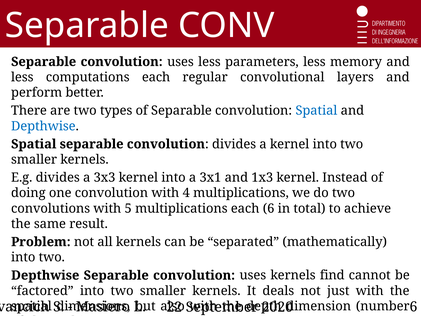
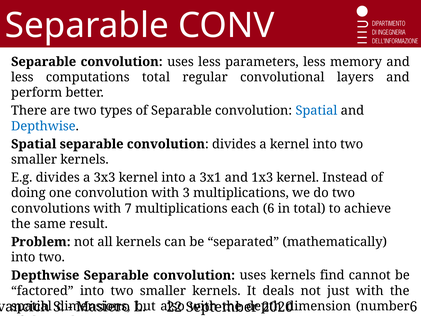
computations each: each -> total (156, 77)
4: 4 -> 3 (186, 193)
5: 5 -> 7 (128, 208)
